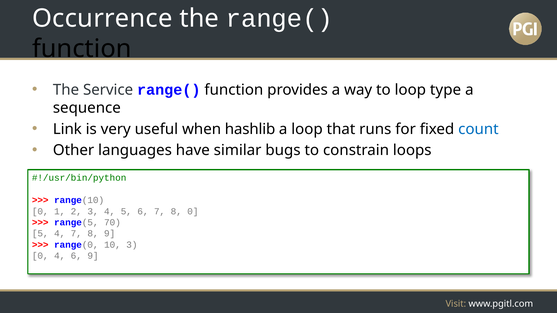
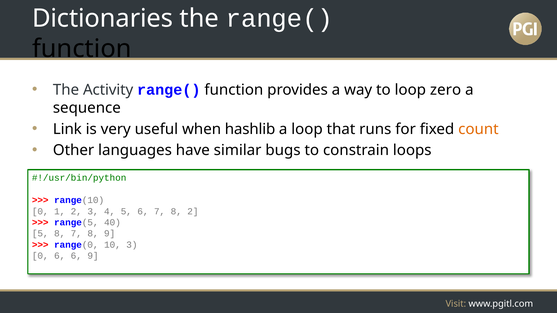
Occurrence: Occurrence -> Dictionaries (103, 18)
Service: Service -> Activity (108, 90)
type: type -> zero (446, 90)
count colour: blue -> orange (478, 129)
8 0: 0 -> 2 (193, 211)
70: 70 -> 40 (112, 223)
5 4: 4 -> 8 (60, 234)
0 4: 4 -> 6 (60, 256)
